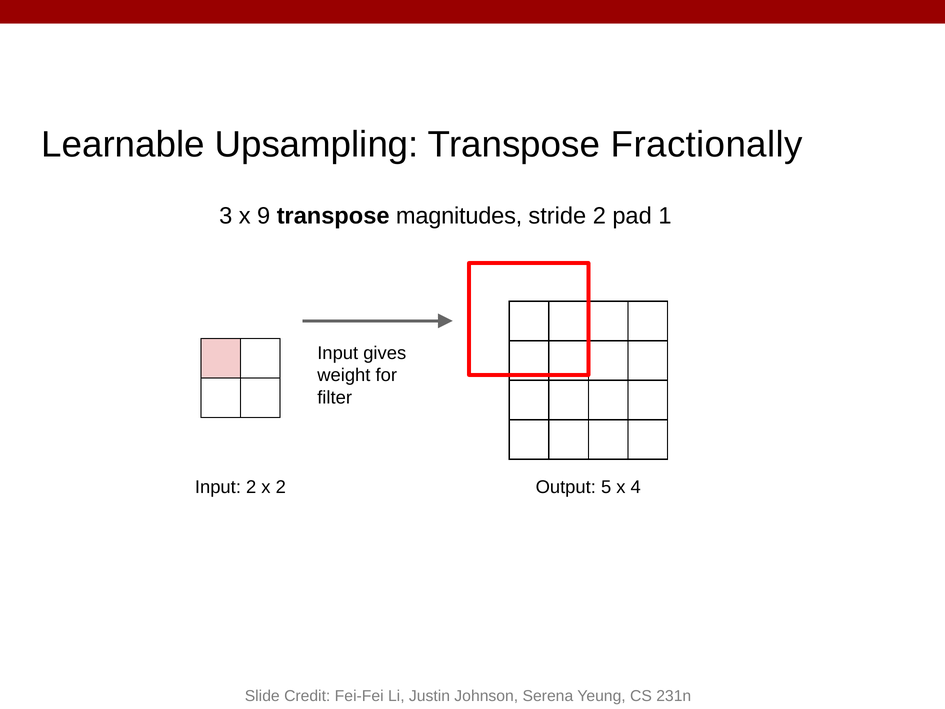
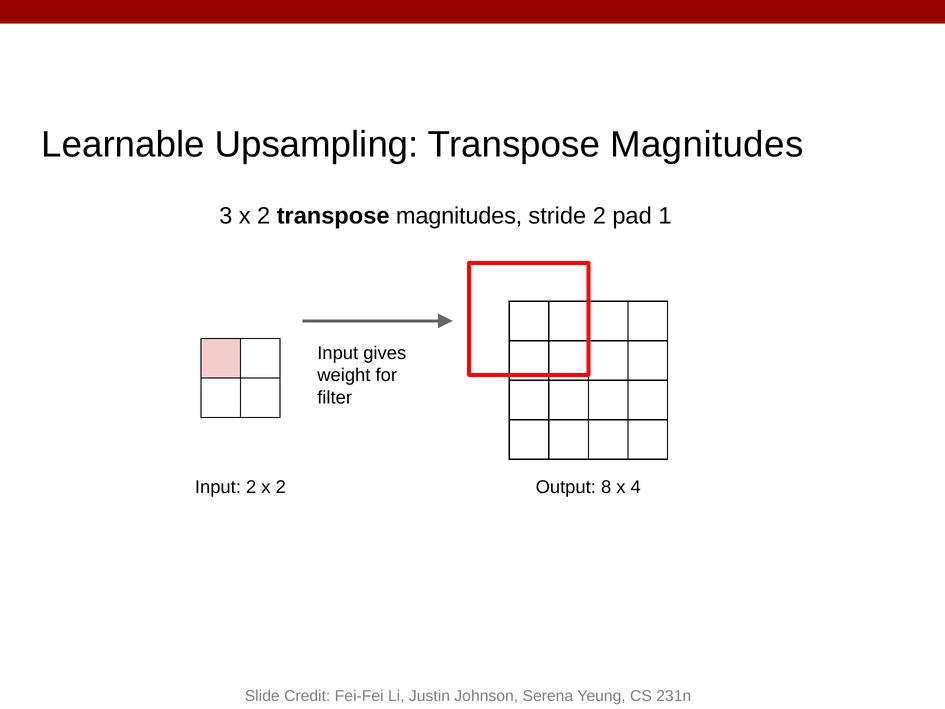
Upsampling Transpose Fractionally: Fractionally -> Magnitudes (707, 145)
3 x 9: 9 -> 2 (264, 216)
5: 5 -> 8 (606, 487)
